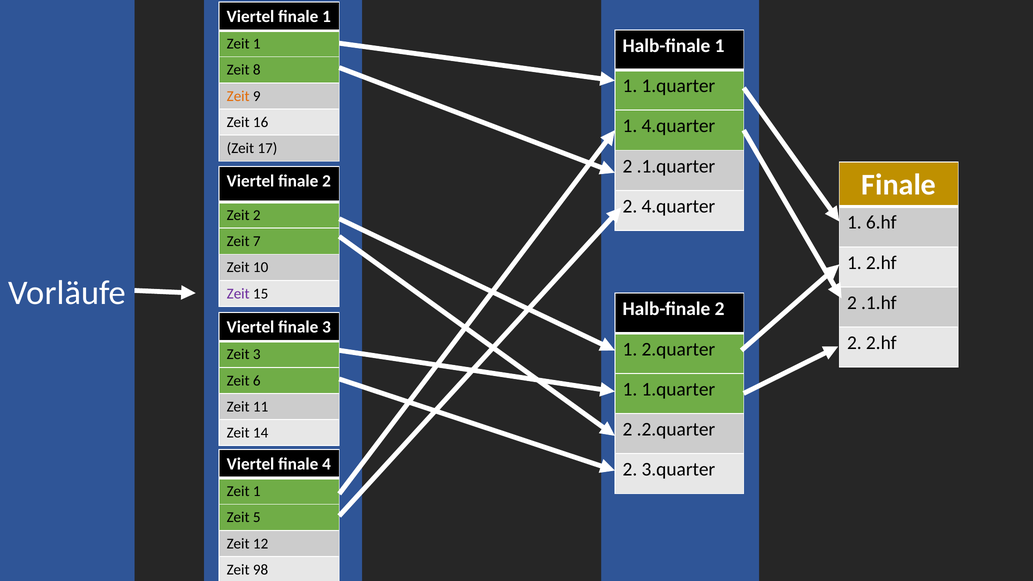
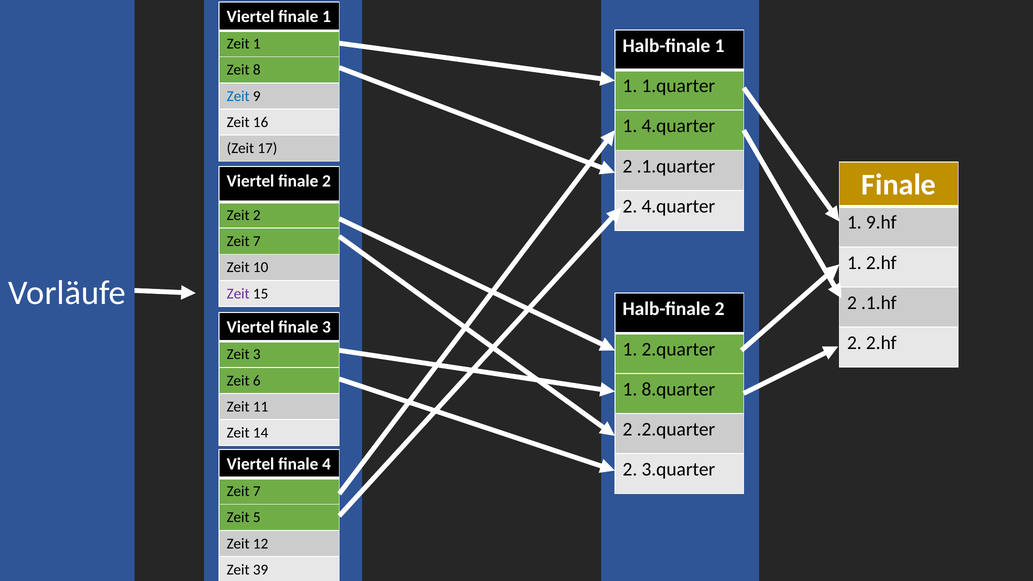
Zeit colour: orange -> blue (238, 96)
6.hf: 6.hf -> 9.hf (881, 223)
1.quarter: 1.quarter -> 8.quarter (678, 389)
1: 1 -> 7 (257, 491)
98: 98 -> 39 (261, 570)
